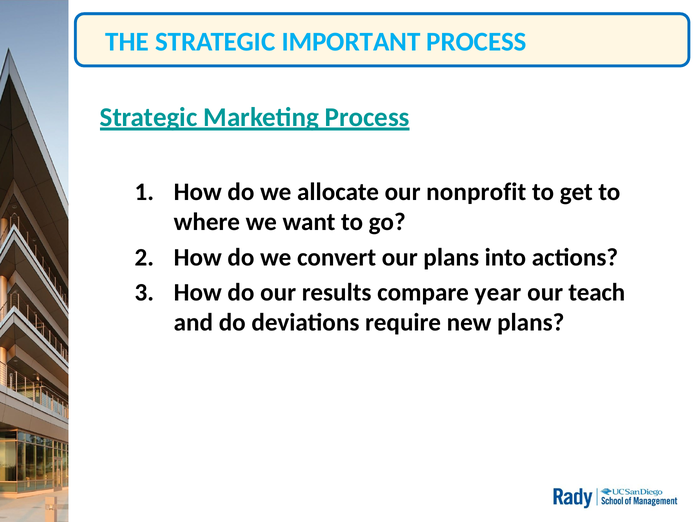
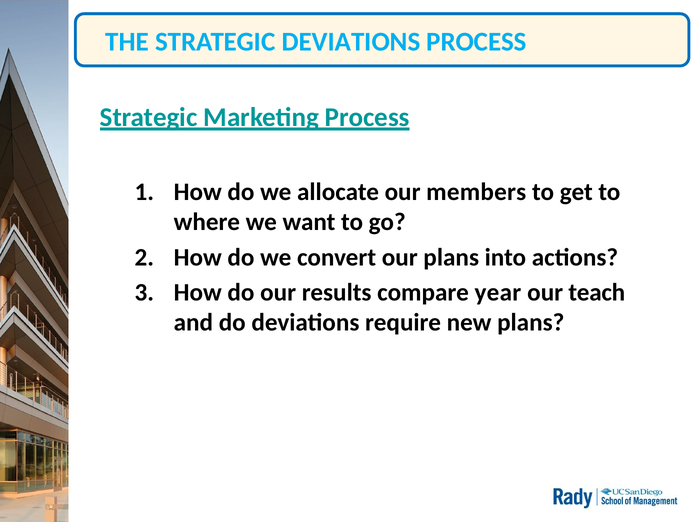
STRATEGIC IMPORTANT: IMPORTANT -> DEVIATIONS (351, 42)
nonprofit: nonprofit -> members (476, 192)
